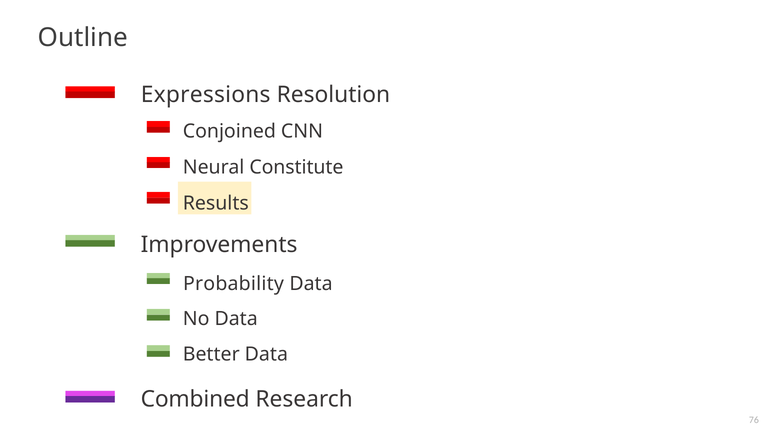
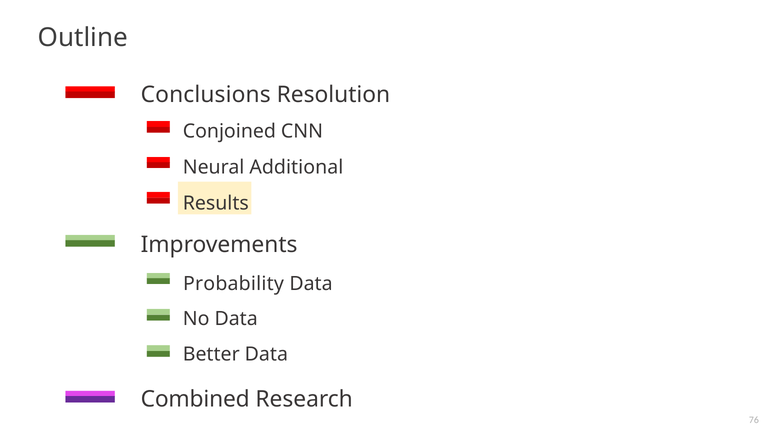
Expressions: Expressions -> Conclusions (206, 94)
Constitute: Constitute -> Additional (296, 167)
